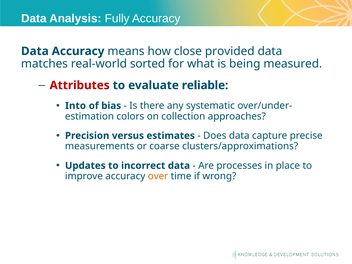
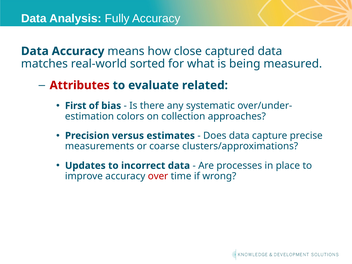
provided: provided -> captured (230, 51)
reliable: reliable -> related (205, 85)
Into: Into -> First (76, 106)
over colour: orange -> red (158, 176)
